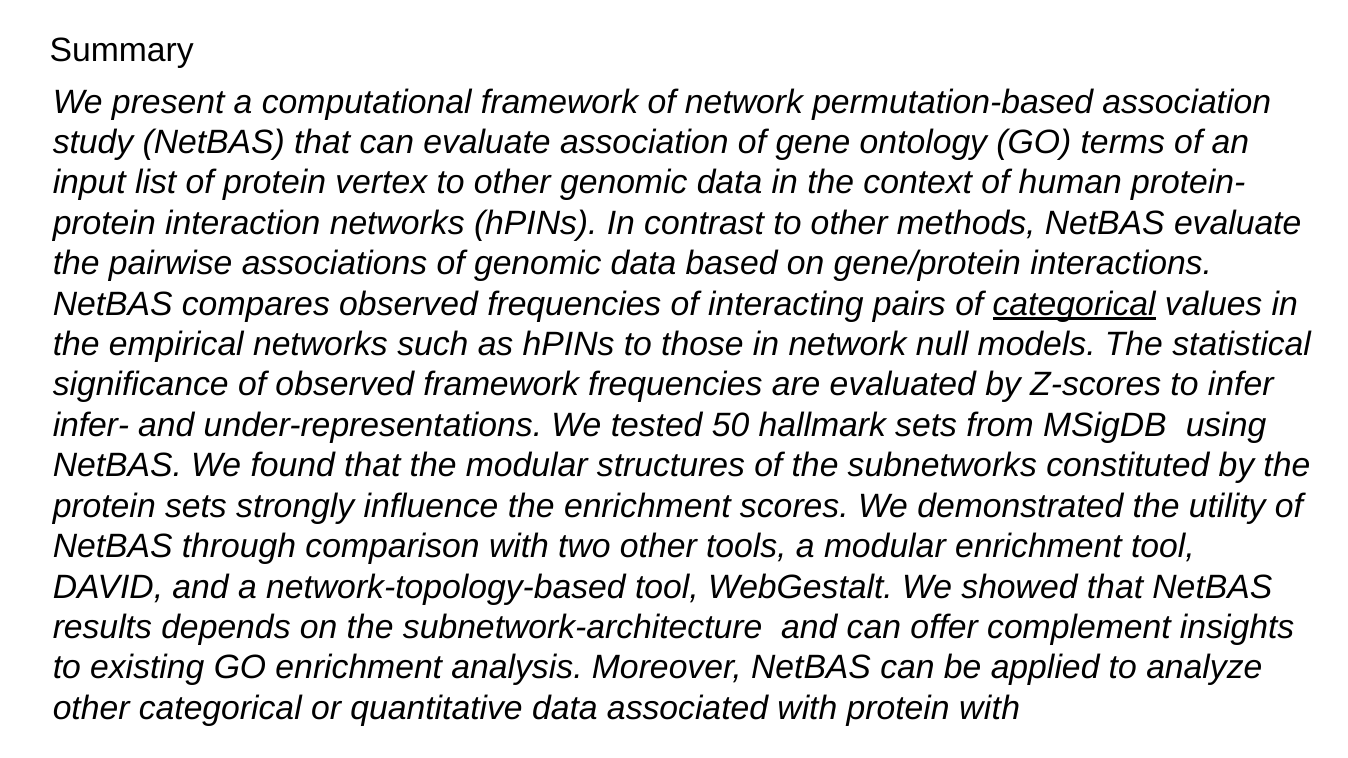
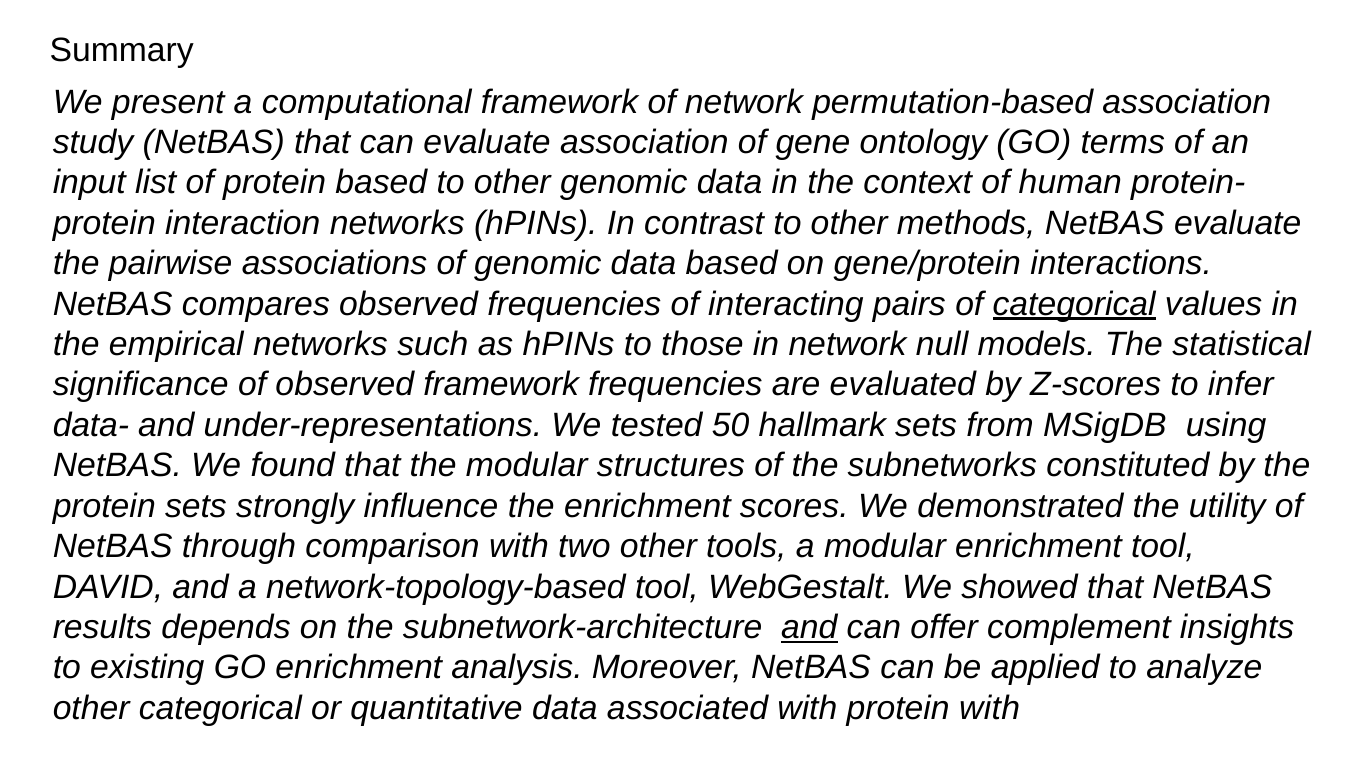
protein vertex: vertex -> based (381, 183)
infer-: infer- -> data- (91, 425)
and underline: none -> present (809, 628)
